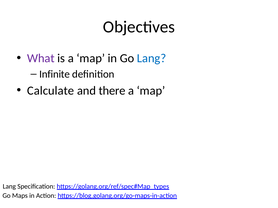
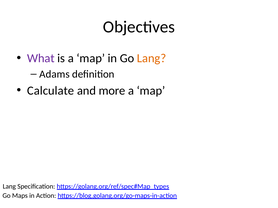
Lang colour: blue -> orange (152, 58)
Infinite: Infinite -> Adams (54, 74)
there: there -> more (112, 91)
